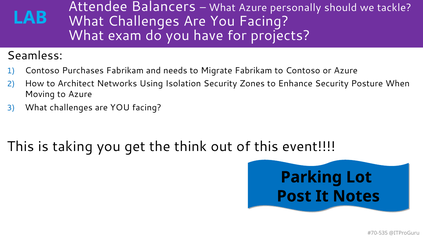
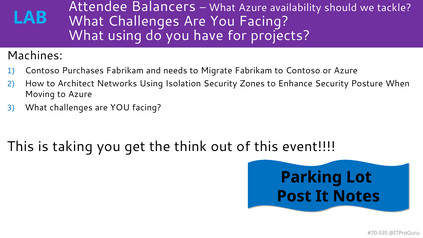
personally: personally -> availability (296, 8)
What exam: exam -> using (125, 35)
Seamless: Seamless -> Machines (35, 56)
